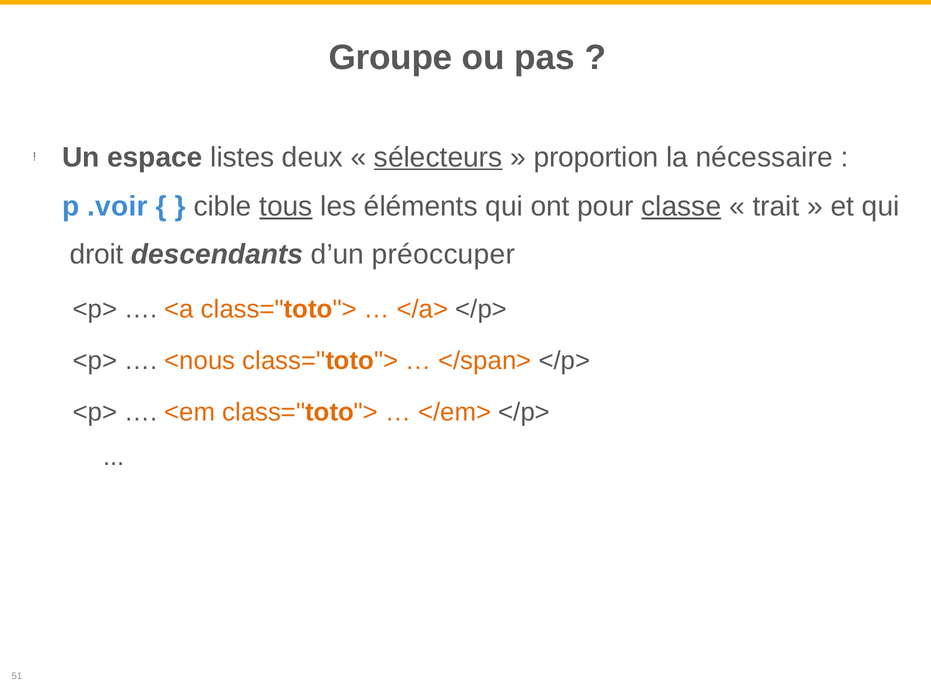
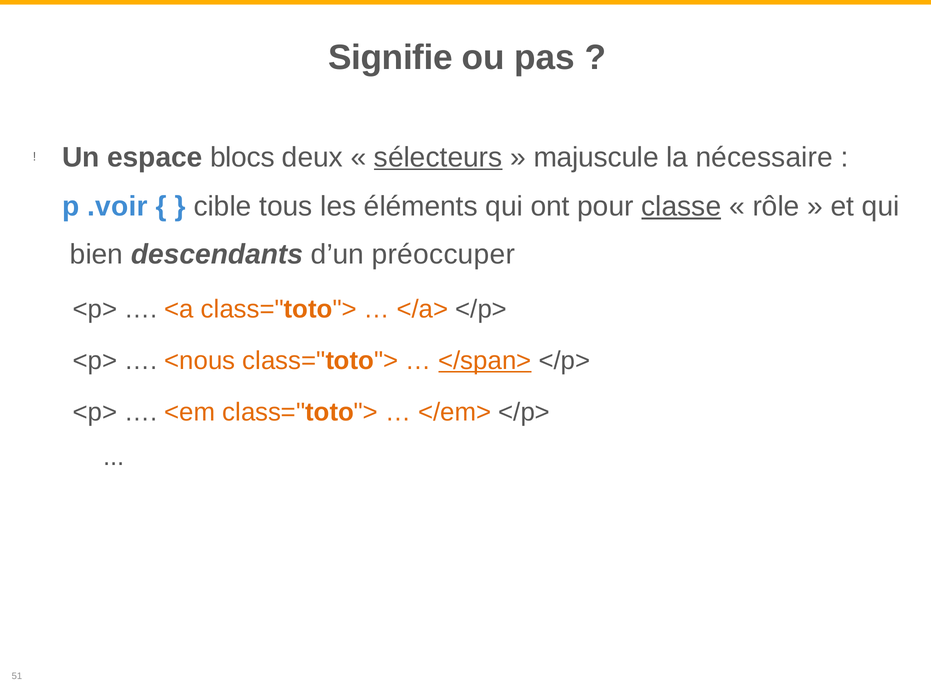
Groupe: Groupe -> Signifie (391, 58)
listes: listes -> blocs (242, 157)
proportion: proportion -> majuscule (596, 157)
tous underline: present -> none (286, 207)
trait: trait -> rôle (776, 207)
droit: droit -> bien (97, 255)
</span> underline: none -> present (485, 361)
